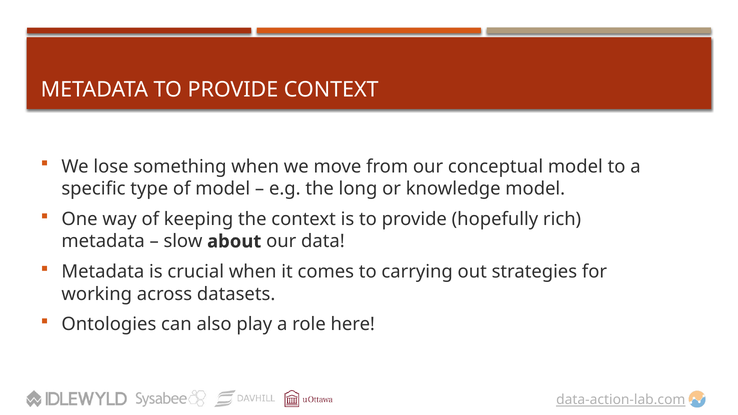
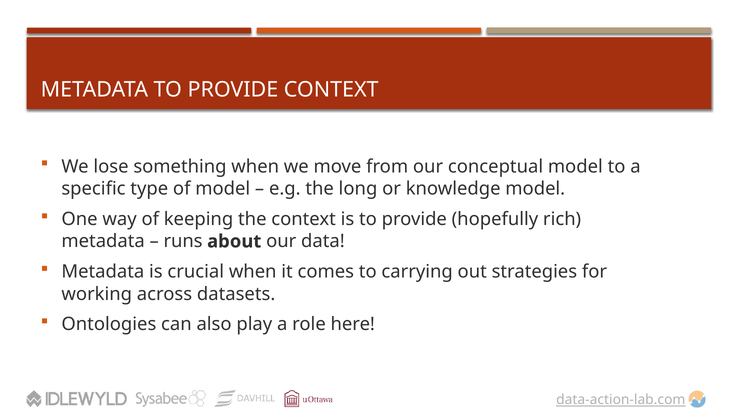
slow: slow -> runs (183, 241)
